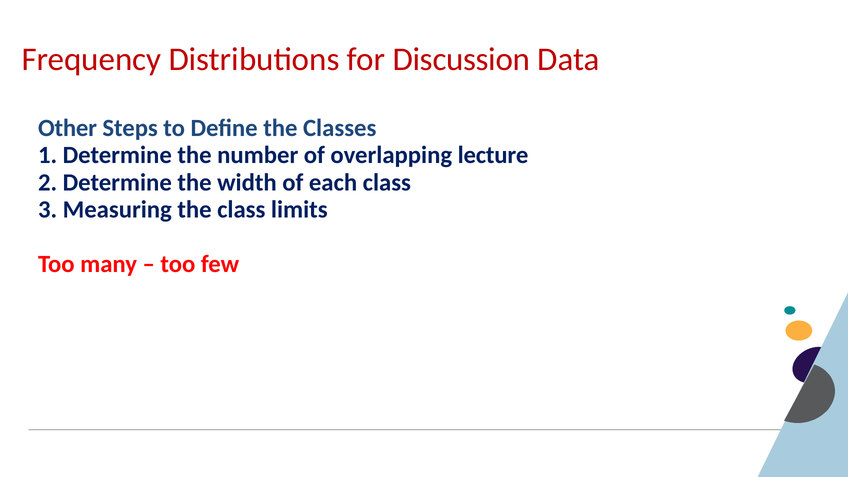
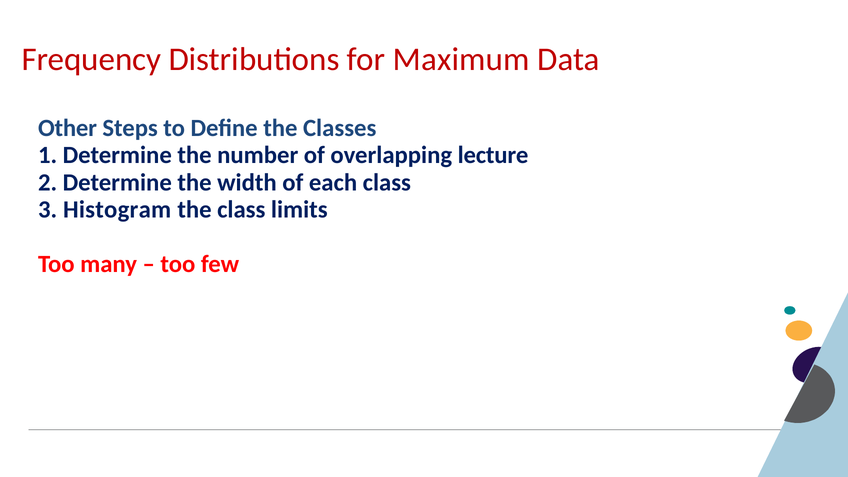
Discussion: Discussion -> Maximum (461, 59)
Measuring: Measuring -> Histogram (117, 210)
